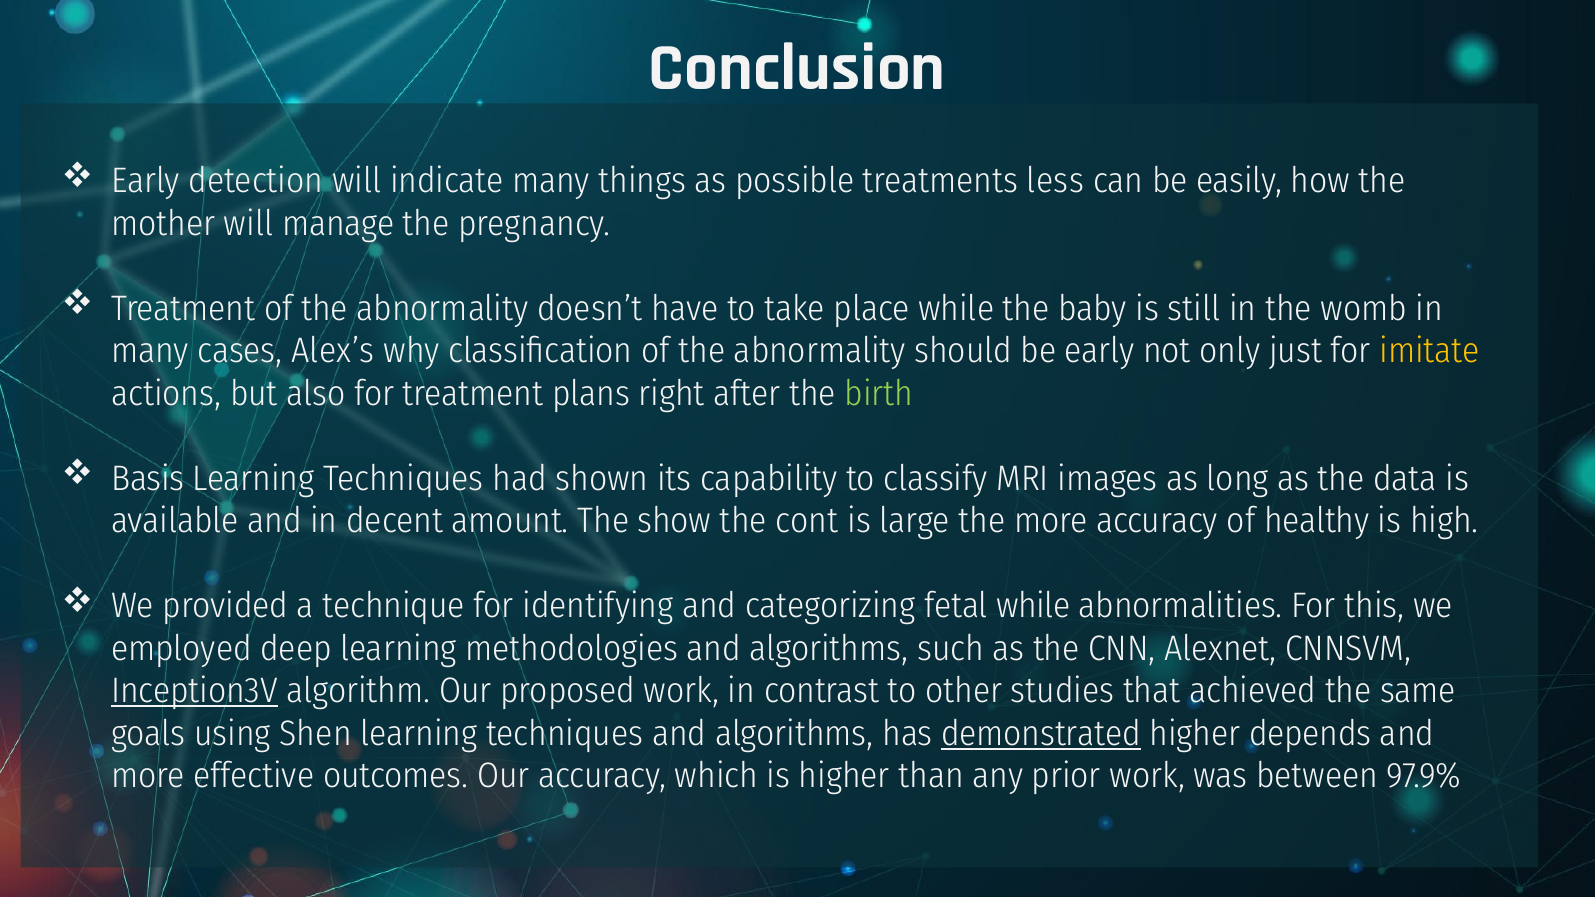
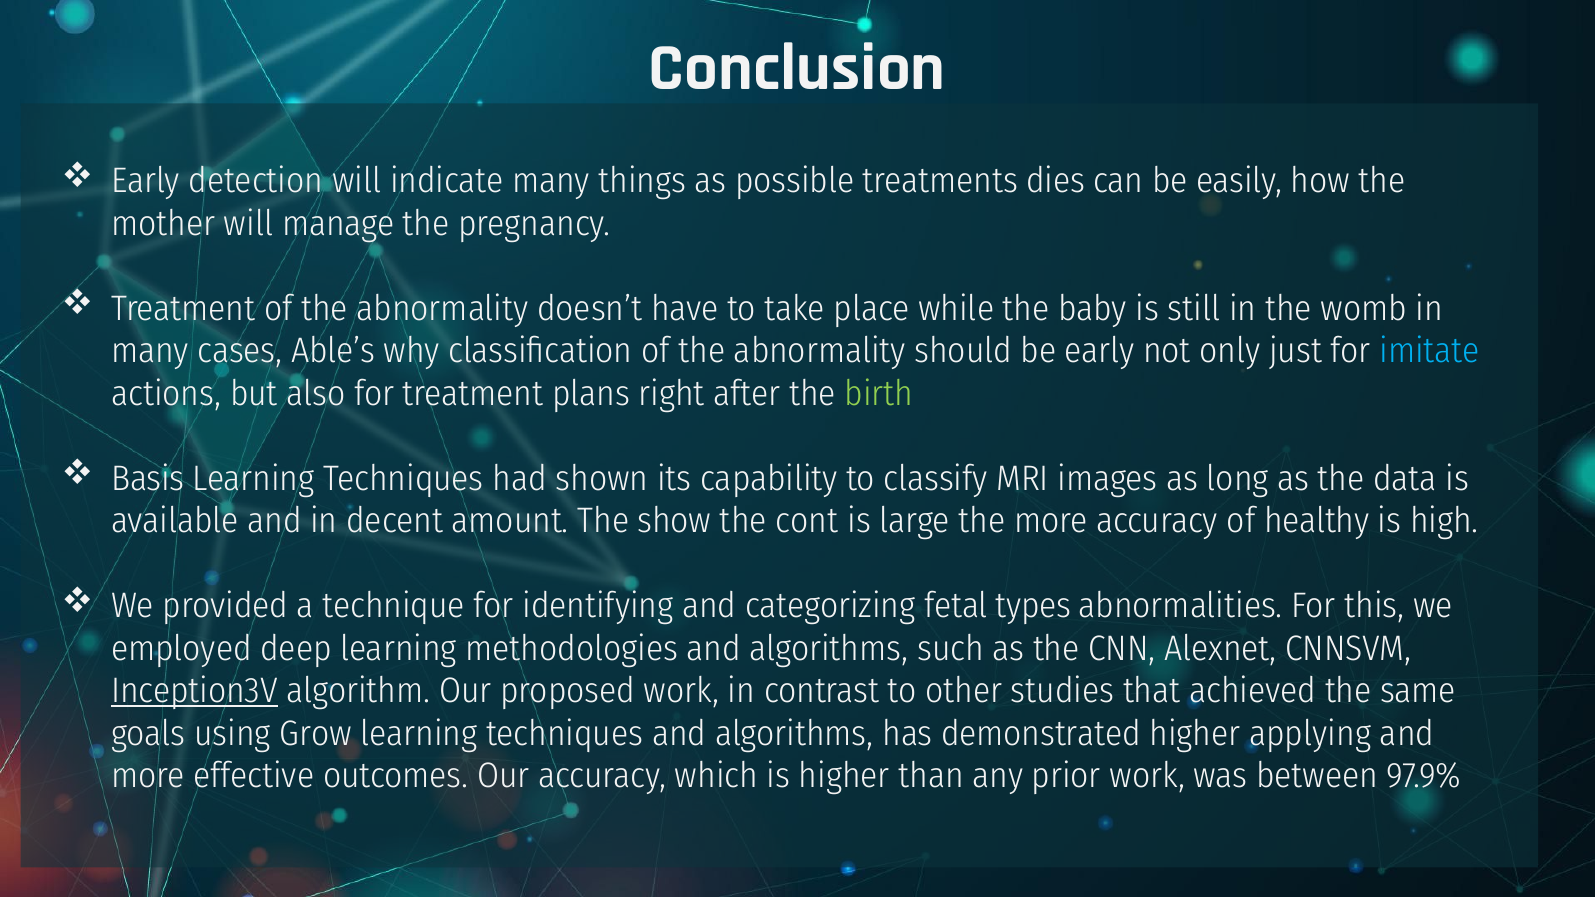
less: less -> dies (1056, 181)
Alex’s: Alex’s -> Able’s (333, 351)
imitate colour: yellow -> light blue (1430, 351)
fetal while: while -> types (1034, 606)
Shen: Shen -> Grow (316, 734)
demonstrated underline: present -> none (1041, 734)
depends: depends -> applying (1310, 734)
